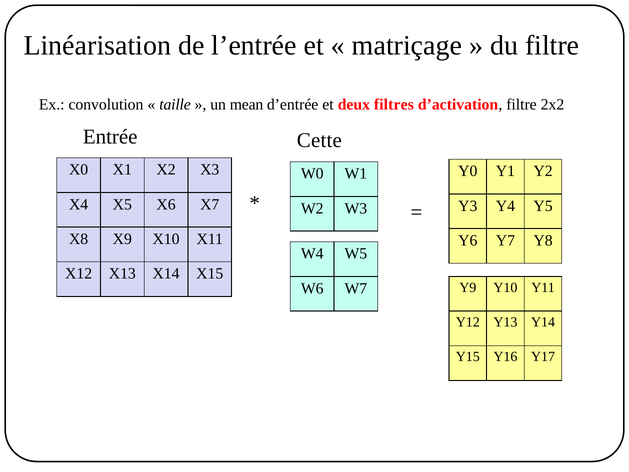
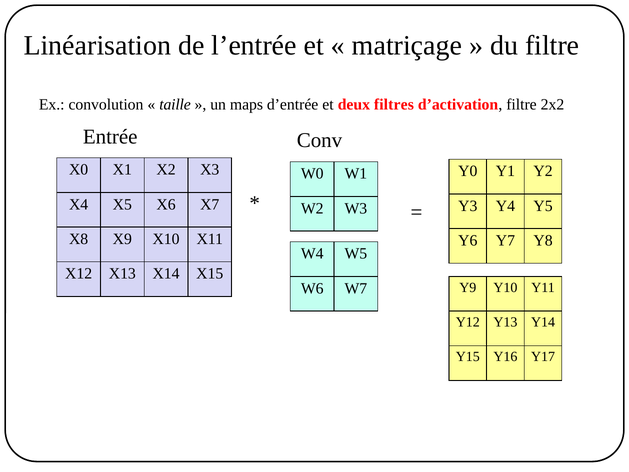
mean: mean -> maps (246, 105)
Cette: Cette -> Conv (319, 140)
